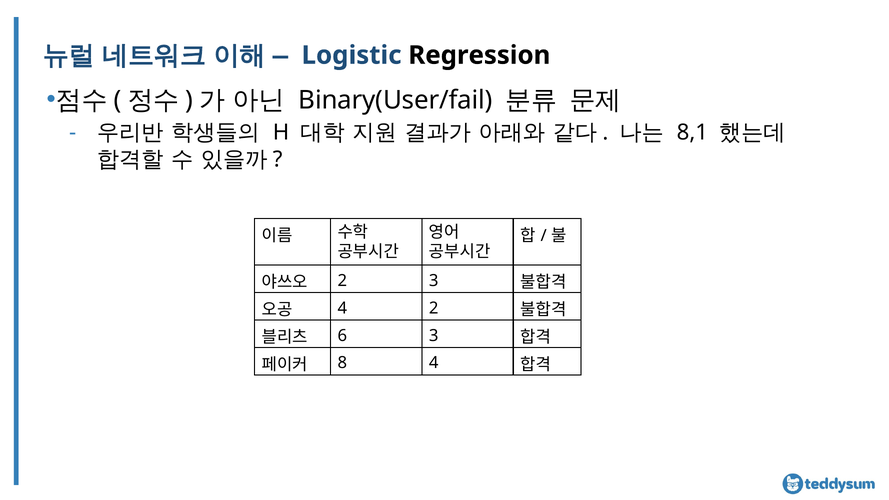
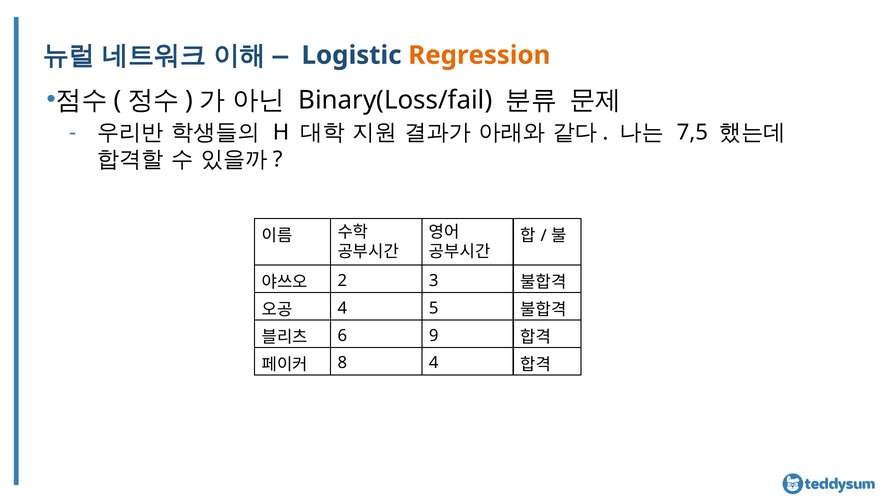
Regression colour: black -> orange (479, 55)
Binary(User/fail: Binary(User/fail -> Binary(Loss/fail (395, 100)
8,1: 8,1 -> 7,5 (692, 133)
4 2: 2 -> 5 (434, 308)
6 3: 3 -> 9 (434, 336)
